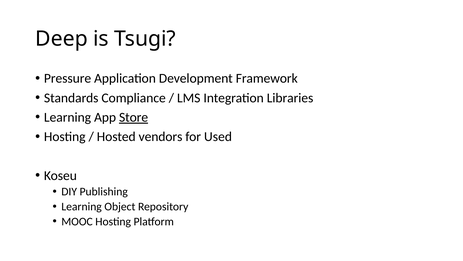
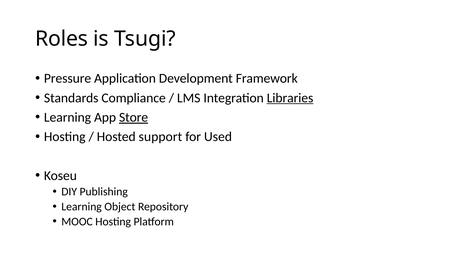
Deep: Deep -> Roles (62, 39)
Libraries underline: none -> present (290, 98)
vendors: vendors -> support (160, 137)
